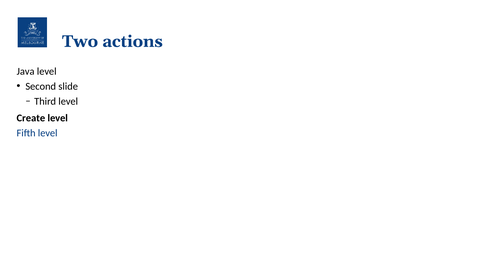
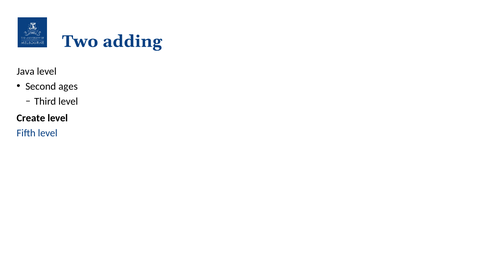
actions: actions -> adding (132, 41)
slide: slide -> ages (68, 86)
